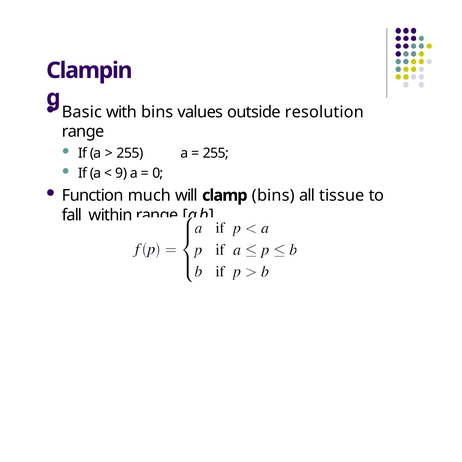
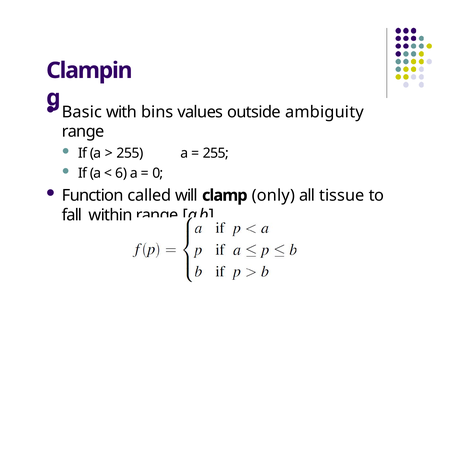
resolution: resolution -> ambiguity (324, 112)
9: 9 -> 6 (121, 173)
much: much -> called (149, 195)
clamp bins: bins -> only (273, 195)
